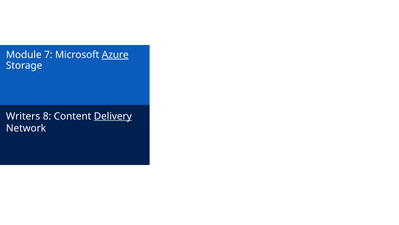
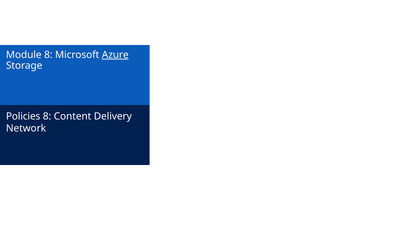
Module 7: 7 -> 8 (48, 55)
Writers: Writers -> Policies (23, 116)
Delivery underline: present -> none (113, 116)
